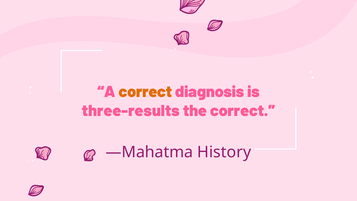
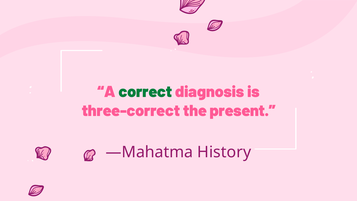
correct colour: orange -> green (145, 92)
three-results: three-results -> three-correct (131, 111)
the correct: correct -> present (243, 111)
